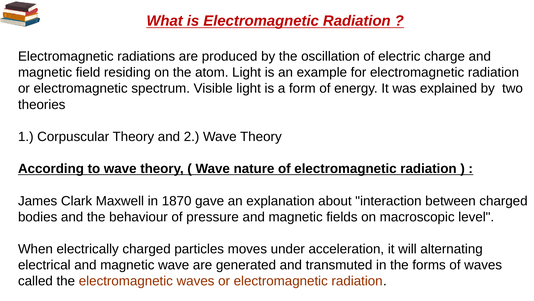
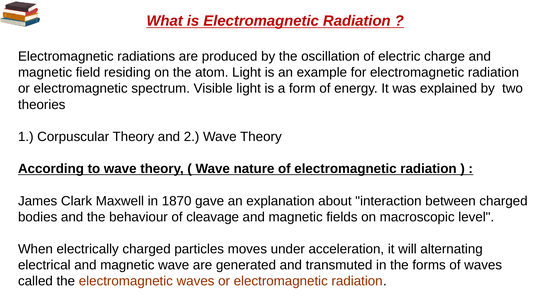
pressure: pressure -> cleavage (213, 217)
